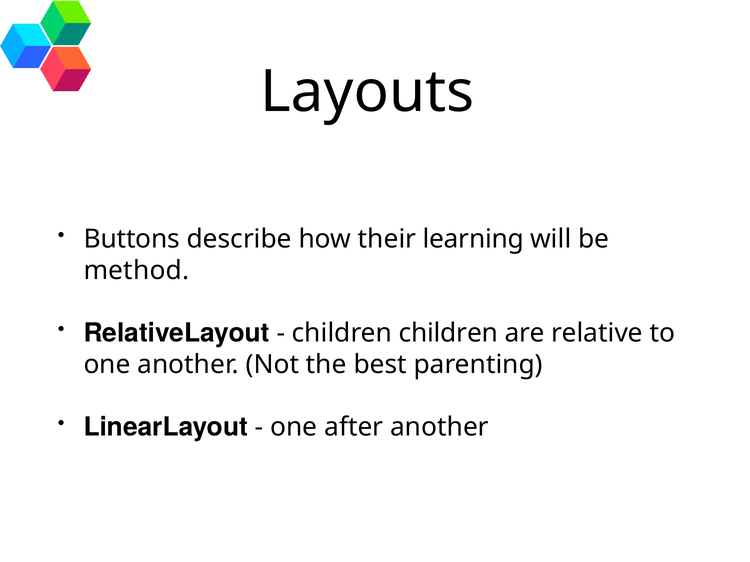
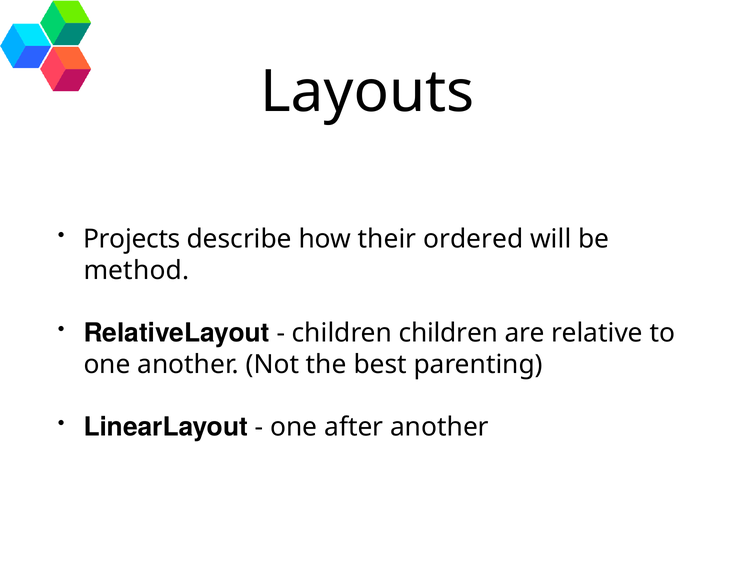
Buttons: Buttons -> Projects (132, 239)
learning: learning -> ordered (473, 239)
